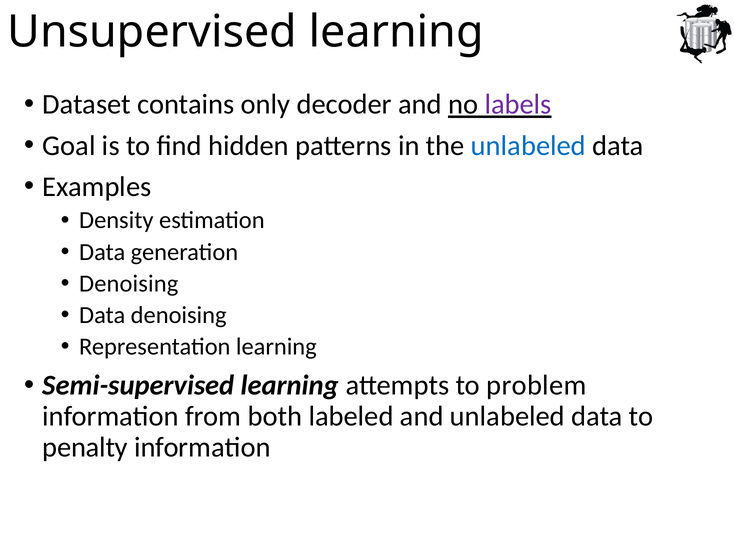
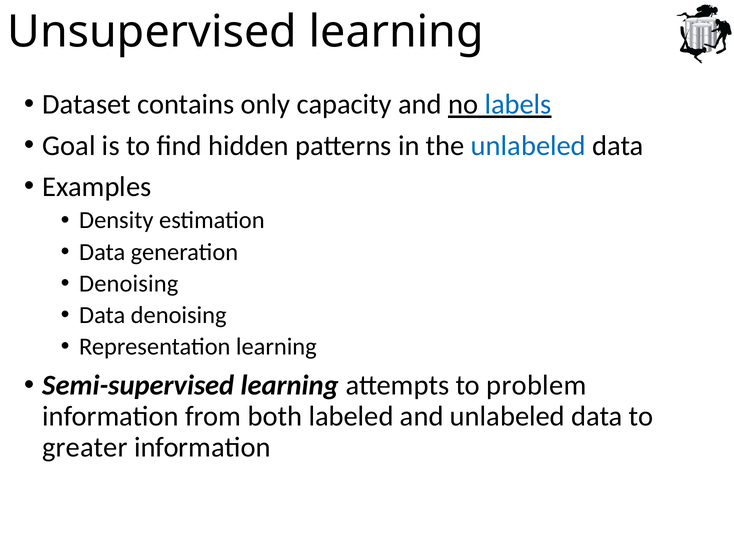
decoder: decoder -> capacity (344, 104)
labels colour: purple -> blue (518, 104)
penalty: penalty -> greater (85, 447)
